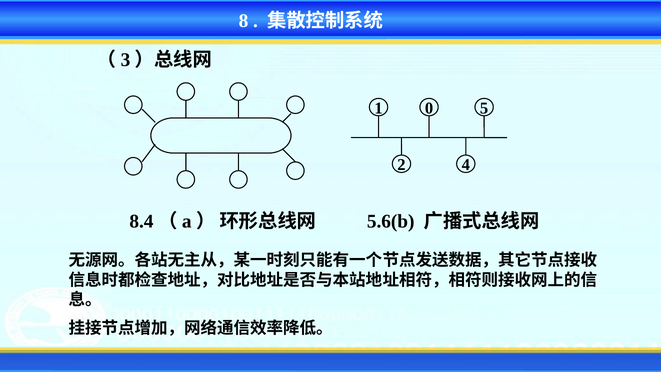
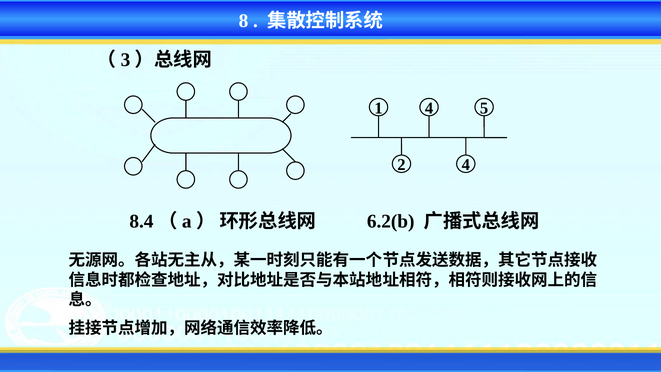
1 0: 0 -> 4 (429, 108)
5.6(b: 5.6(b -> 6.2(b (391, 221)
